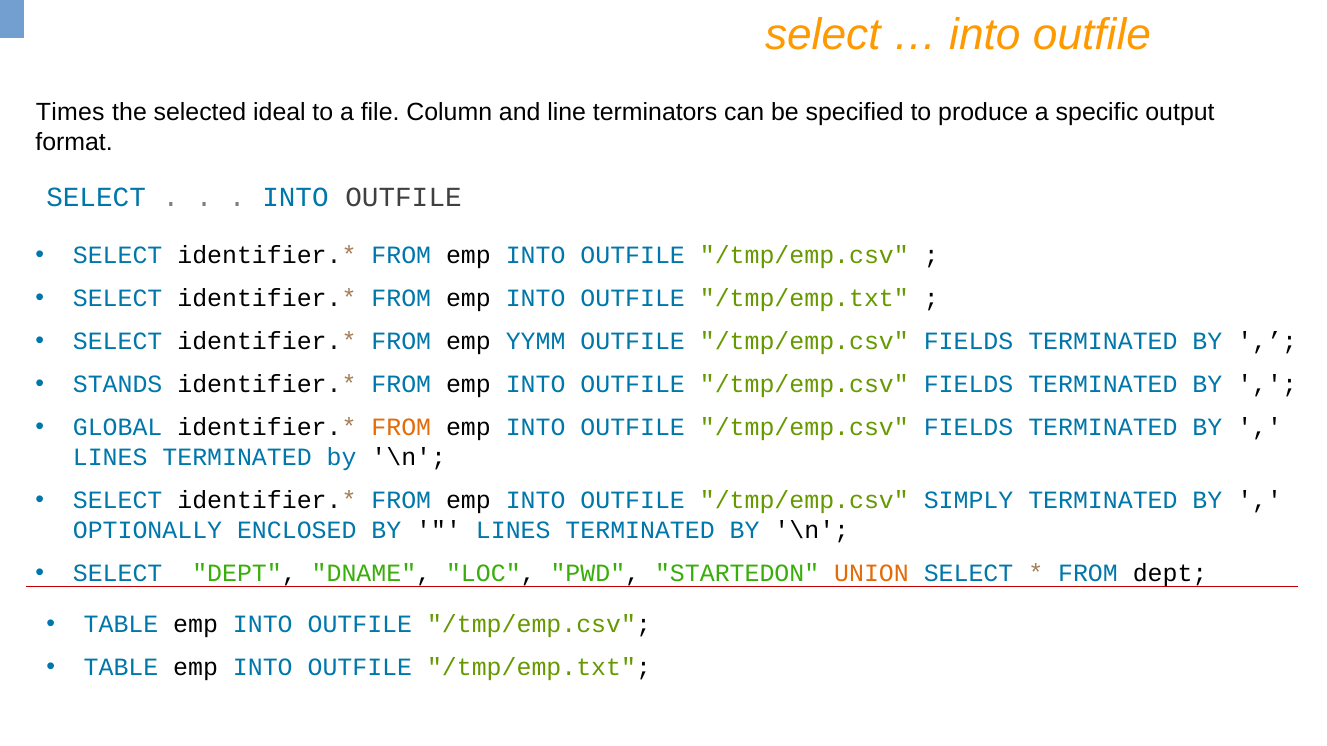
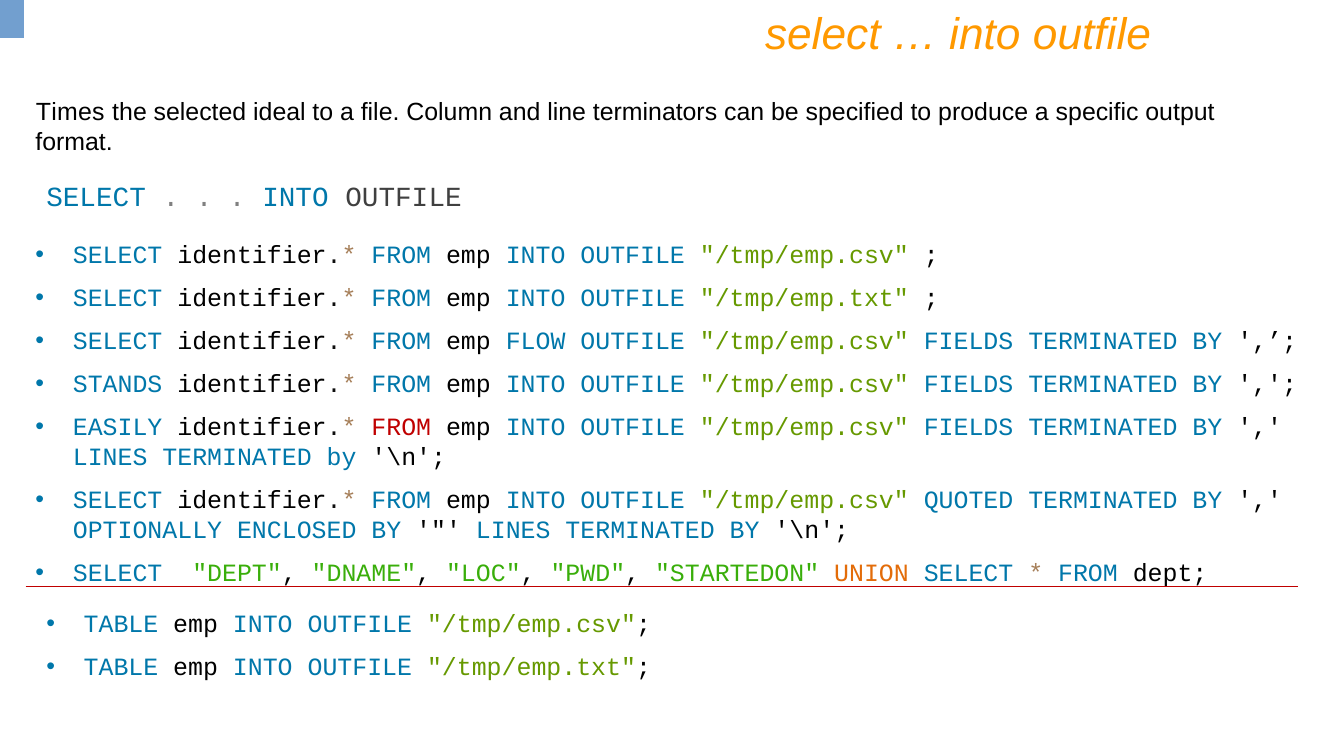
YYMM: YYMM -> FLOW (536, 342)
GLOBAL: GLOBAL -> EASILY (118, 428)
FROM colour: orange -> red (401, 428)
SIMPLY: SIMPLY -> QUOTED (969, 501)
